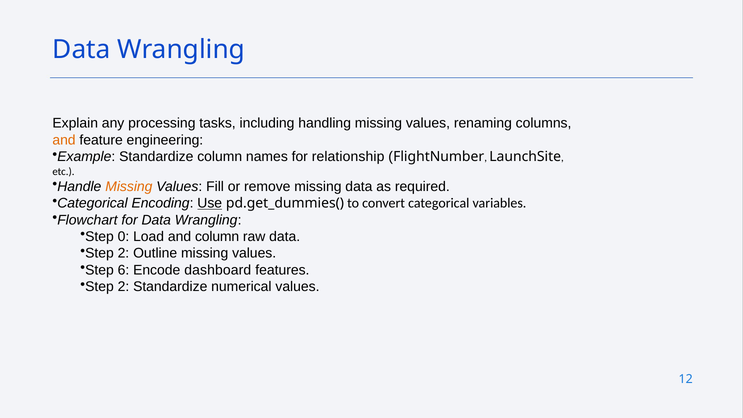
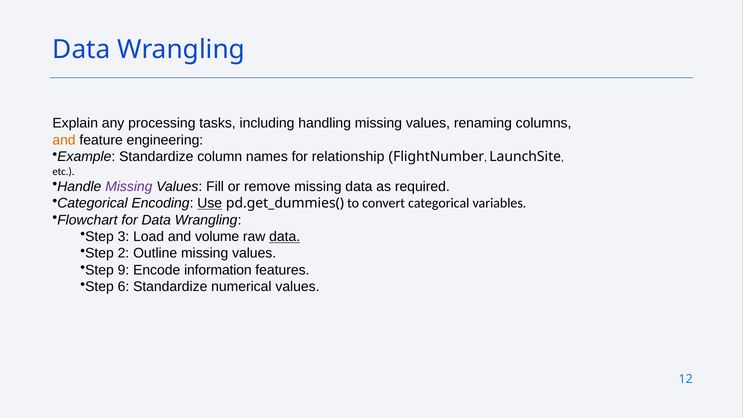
Missing colour: orange -> purple (129, 186)
0: 0 -> 3 (123, 237)
and column: column -> volume (217, 237)
data underline: none -> present (285, 237)
6: 6 -> 9 (123, 270)
dashboard: dashboard -> information (218, 270)
2: 2 -> 6 (123, 287)
